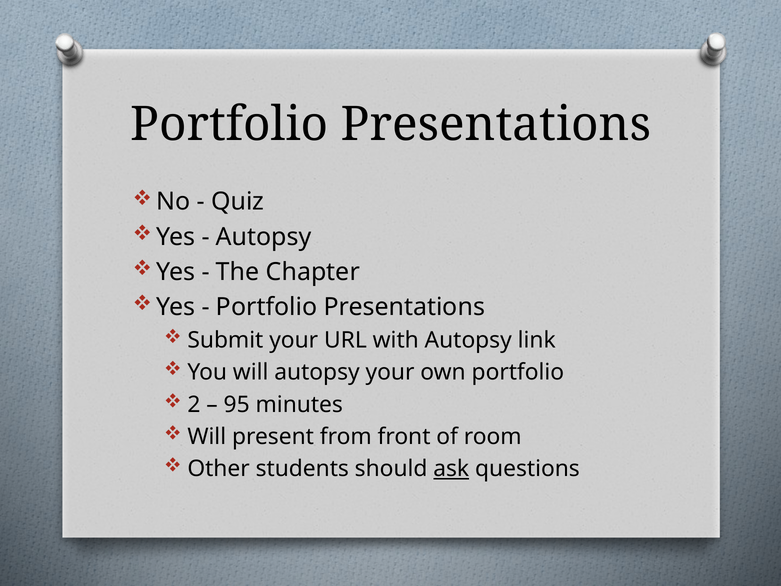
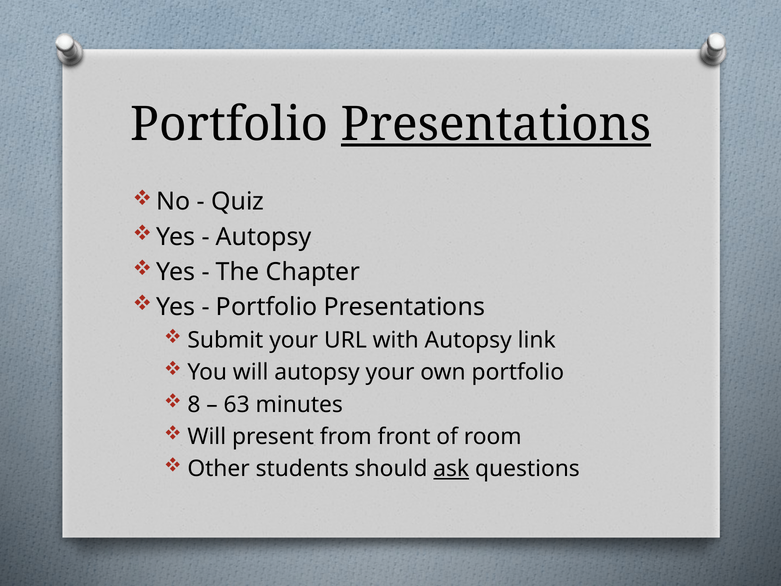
Presentations underline: none -> present (496, 124)
2: 2 -> 8 (194, 404)
95: 95 -> 63 (237, 404)
